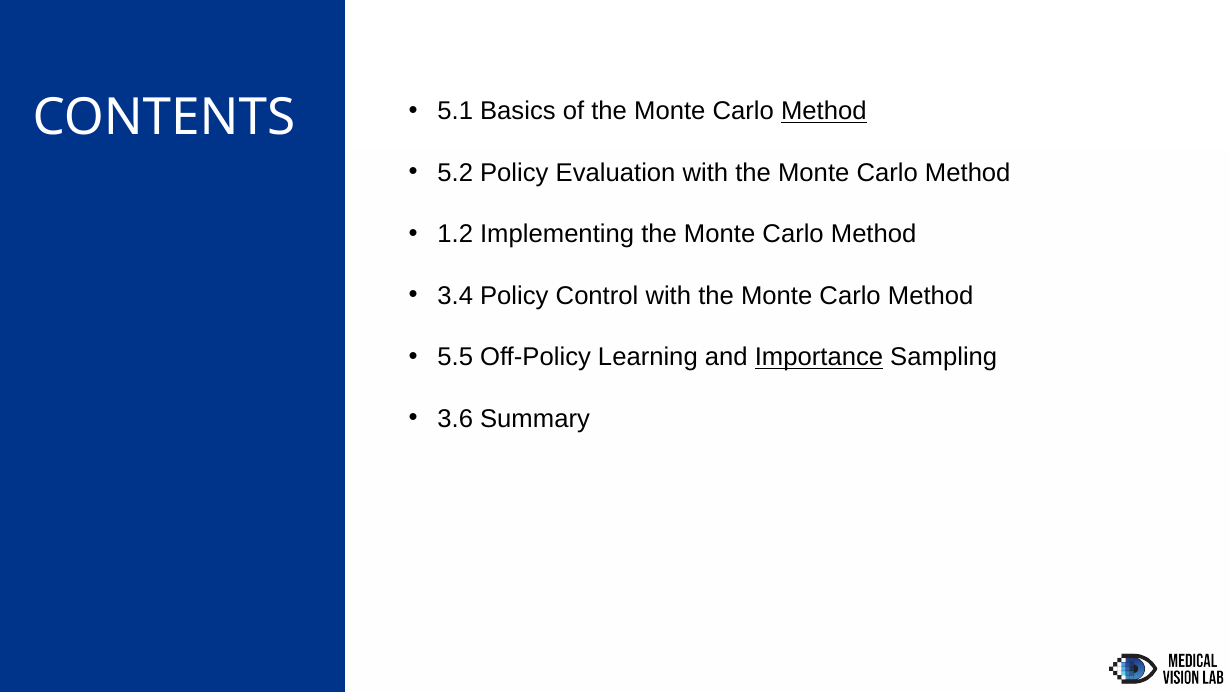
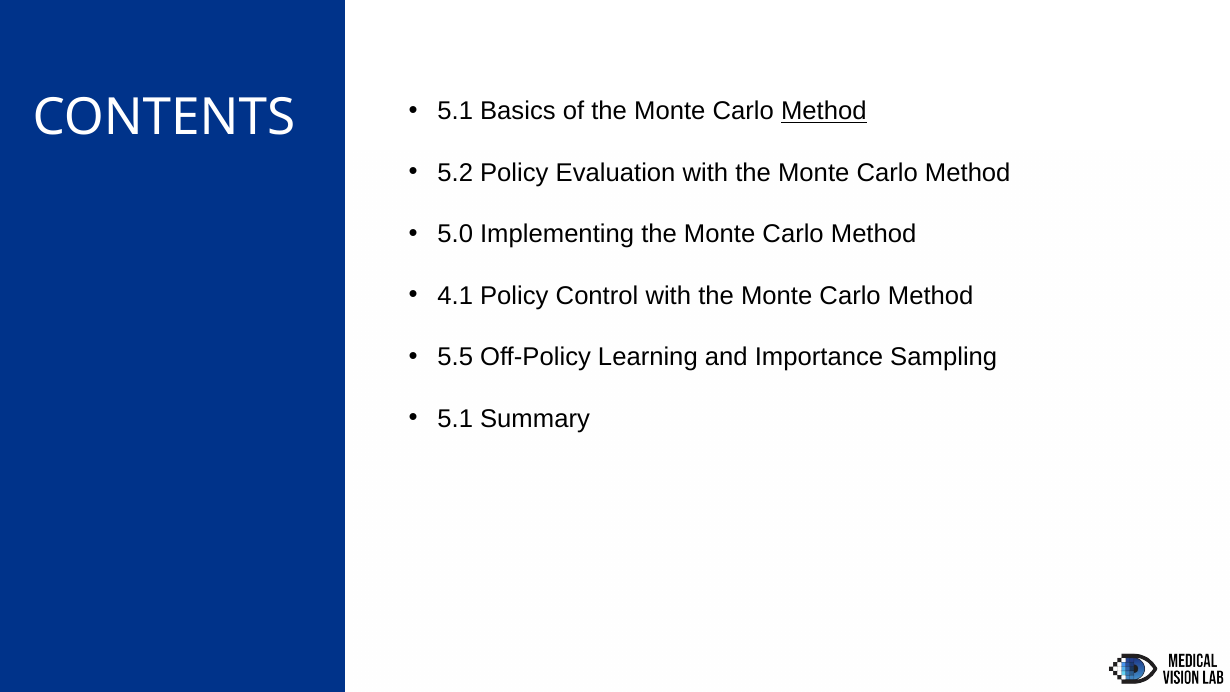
1.2: 1.2 -> 5.0 (455, 234)
3.4: 3.4 -> 4.1 (455, 296)
Importance underline: present -> none (819, 357)
3.6: 3.6 -> 5.1 (455, 419)
